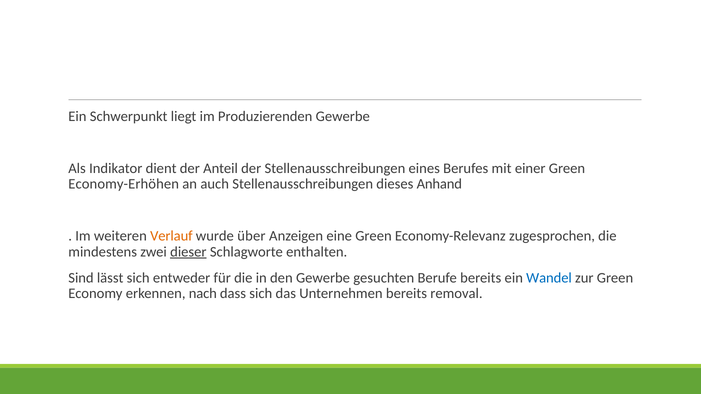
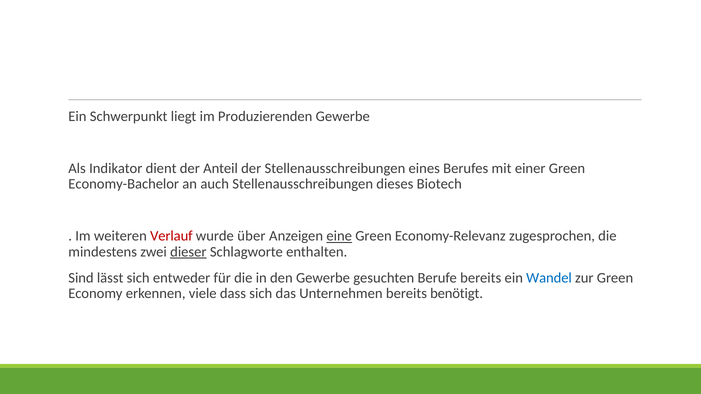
Economy-Erhöhen: Economy-Erhöhen -> Economy-Bachelor (124, 184)
Anhand: Anhand -> Biotech (439, 184)
Verlauf colour: orange -> red (171, 236)
eine underline: none -> present (339, 236)
nach: nach -> viele (203, 294)
removal: removal -> benötigt (457, 294)
